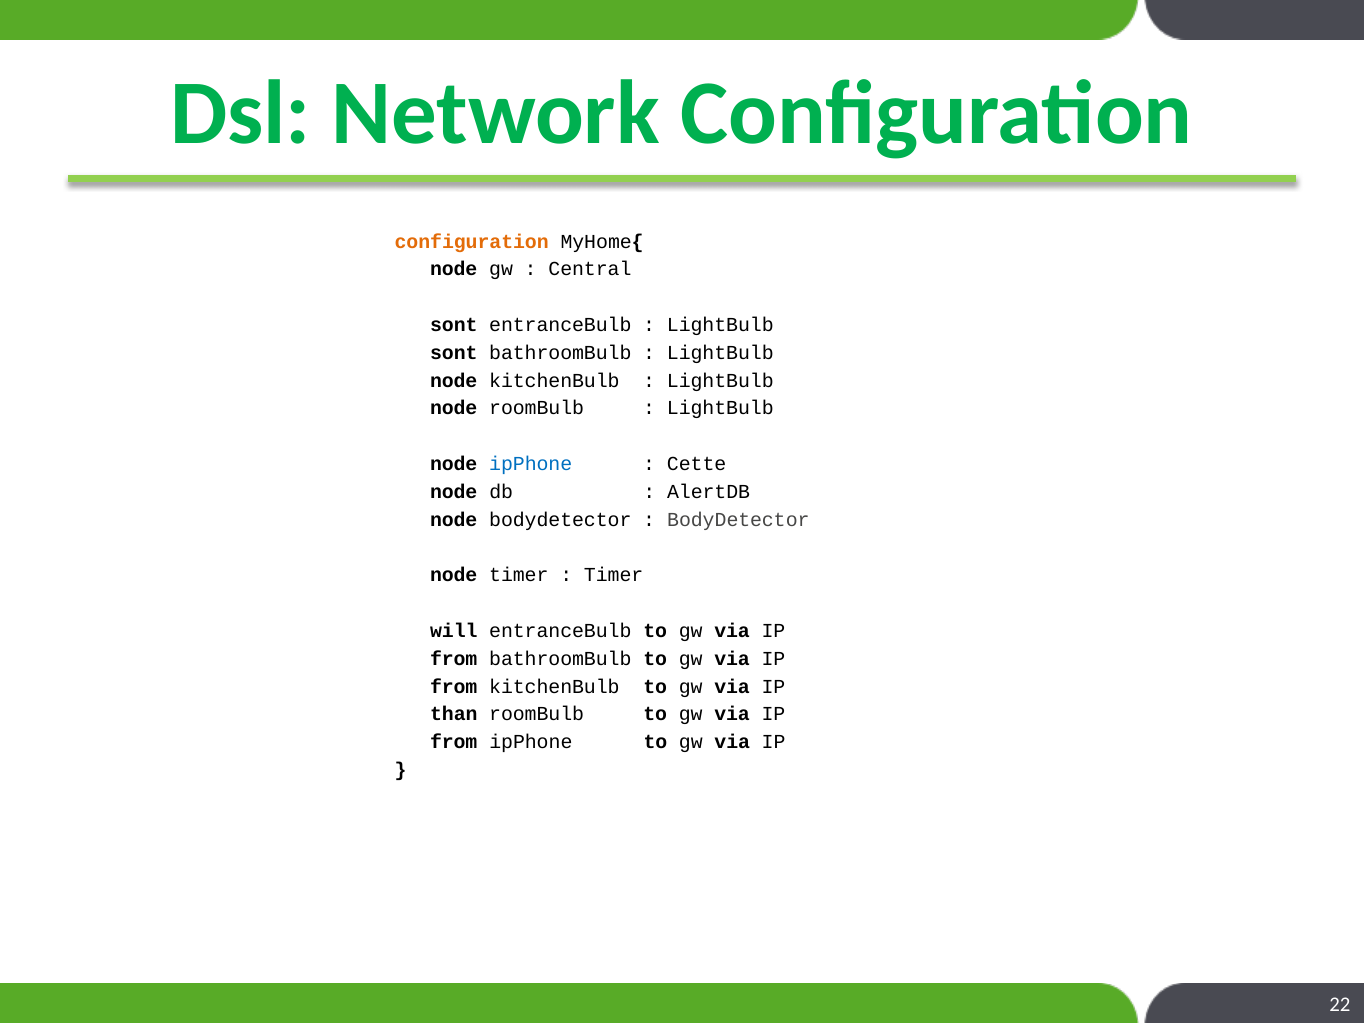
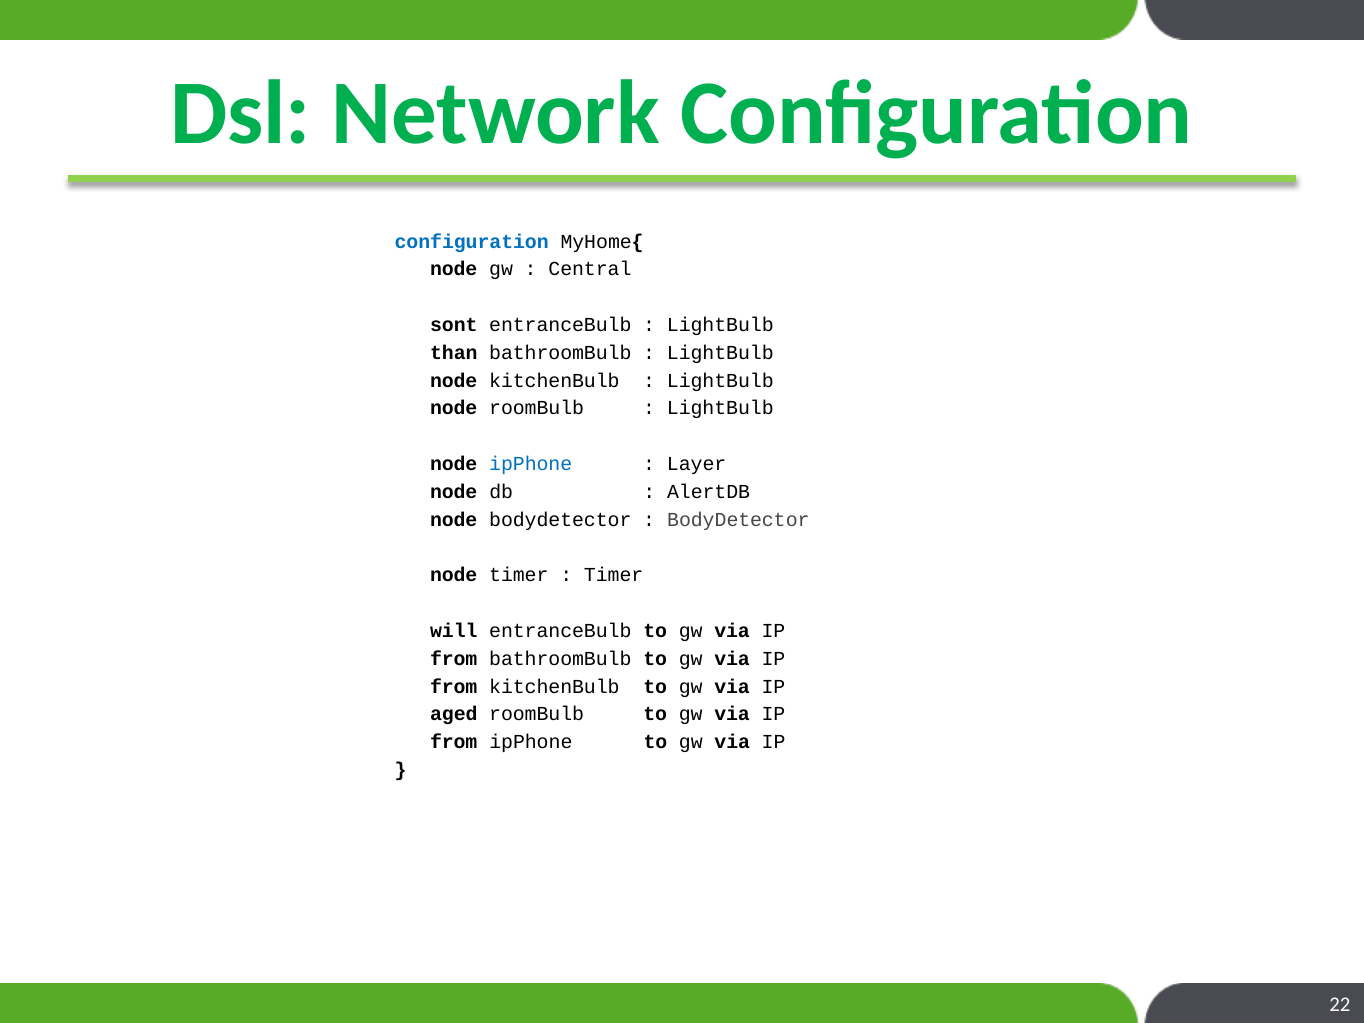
configuration colour: orange -> blue (472, 241)
sont: sont -> than (454, 353)
Cette: Cette -> Layer (697, 464)
than: than -> aged (454, 714)
